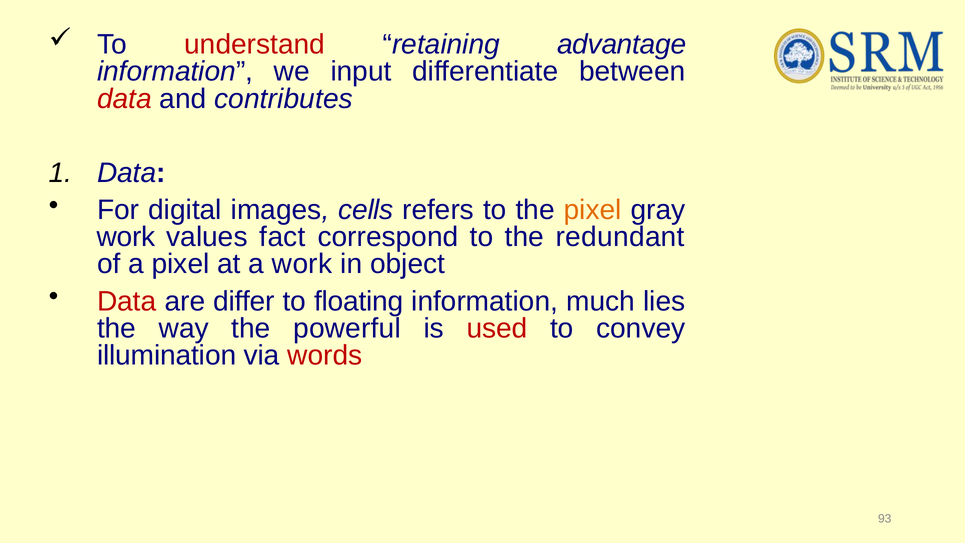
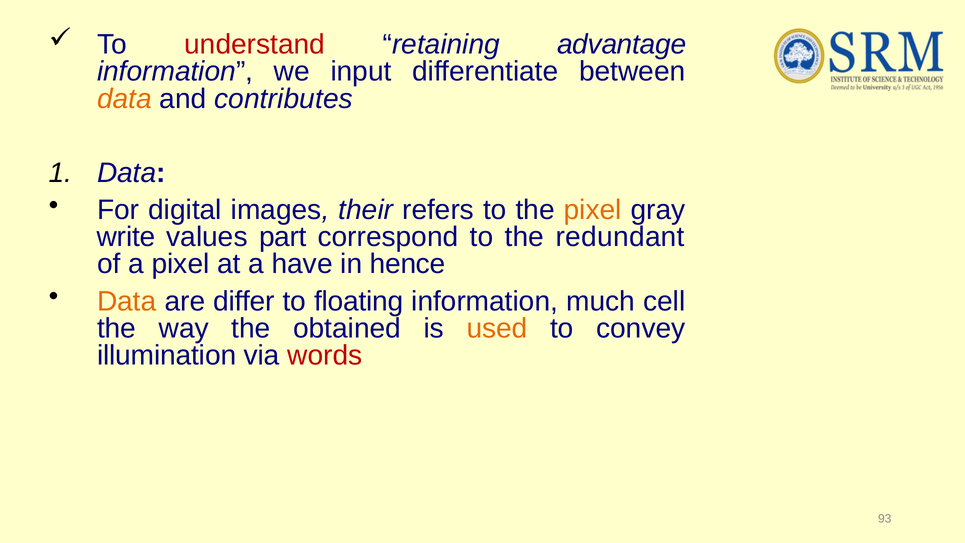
data colour: red -> orange (124, 99)
cells: cells -> their (366, 210)
work: work -> write (126, 237)
fact: fact -> part (283, 237)
a work: work -> have (302, 264)
object: object -> hence (408, 264)
Data colour: red -> orange (127, 301)
lies: lies -> cell (664, 301)
powerful: powerful -> obtained (347, 328)
used colour: red -> orange (497, 328)
